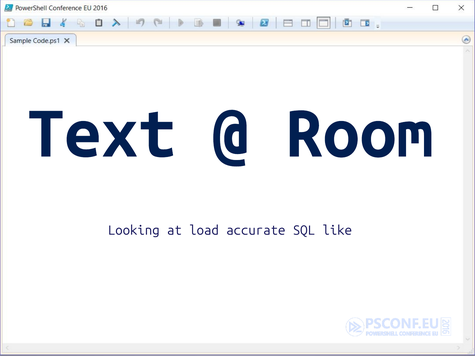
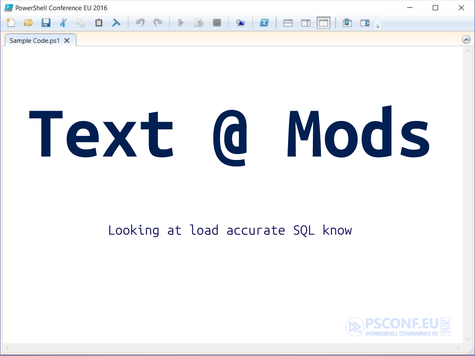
Room: Room -> Mods (360, 135)
like: like -> know (337, 230)
